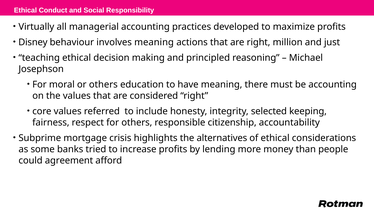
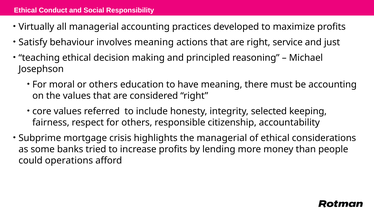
Disney: Disney -> Satisfy (33, 42)
million: million -> service (288, 42)
the alternatives: alternatives -> managerial (222, 138)
agreement: agreement -> operations (69, 160)
